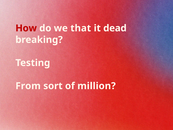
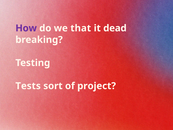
How colour: red -> purple (26, 28)
From: From -> Tests (28, 86)
million: million -> project (97, 86)
